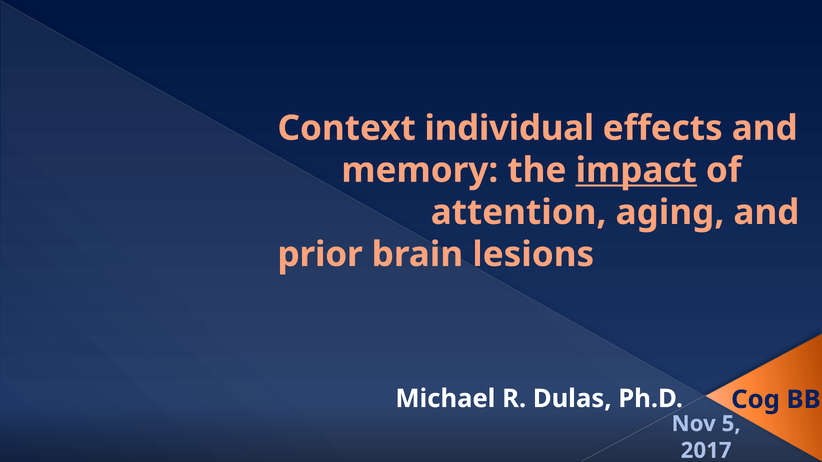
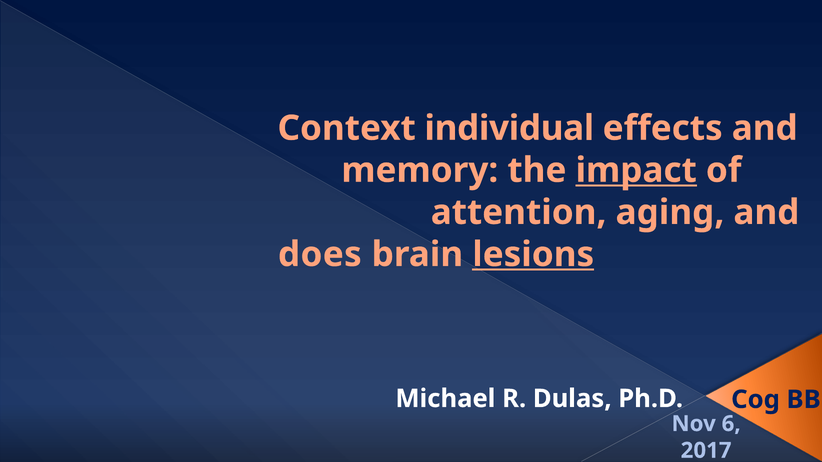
prior: prior -> does (320, 255)
lesions underline: none -> present (533, 255)
5: 5 -> 6 (731, 424)
